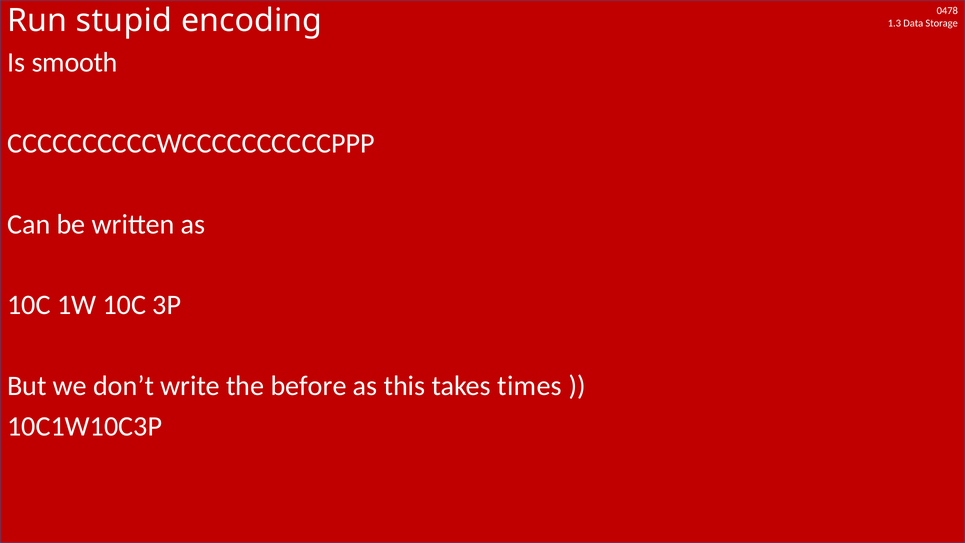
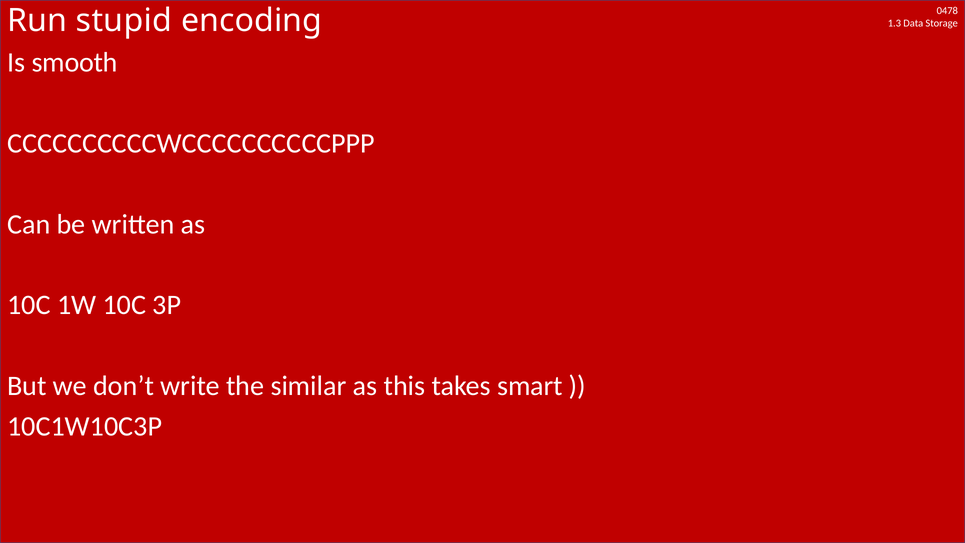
before: before -> similar (309, 386)
times: times -> smart (530, 386)
